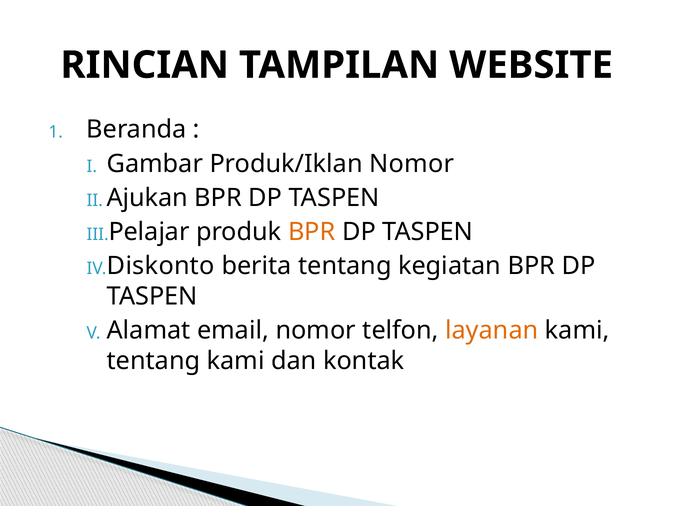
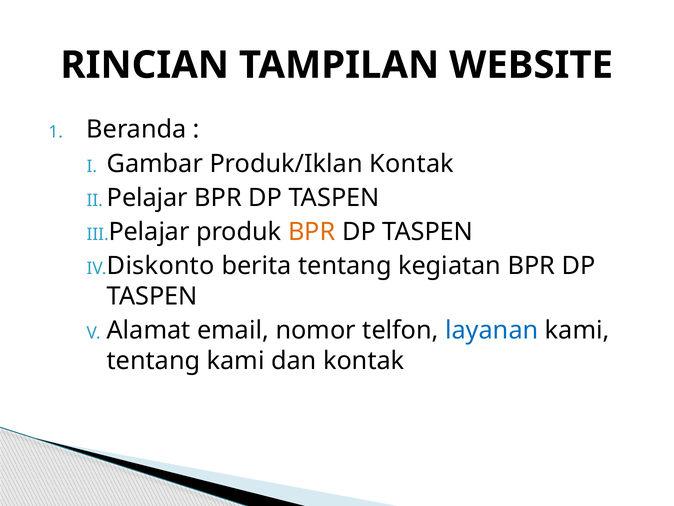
Produk/Iklan Nomor: Nomor -> Kontak (412, 164)
Ajukan: Ajukan -> Pelajar (147, 198)
layanan colour: orange -> blue (492, 330)
